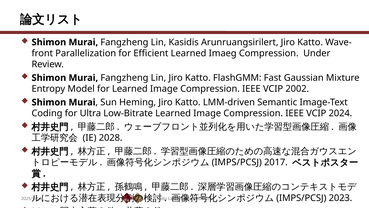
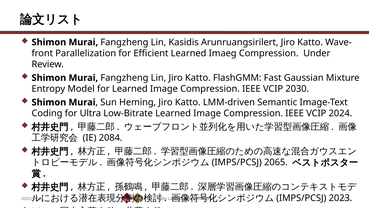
2002: 2002 -> 2030 (297, 89)
2028: 2028 -> 2084 (111, 138)
2017: 2017 -> 2065 (276, 162)
